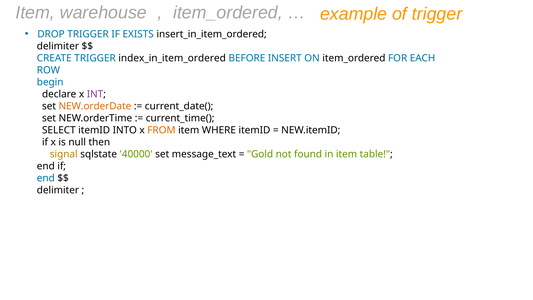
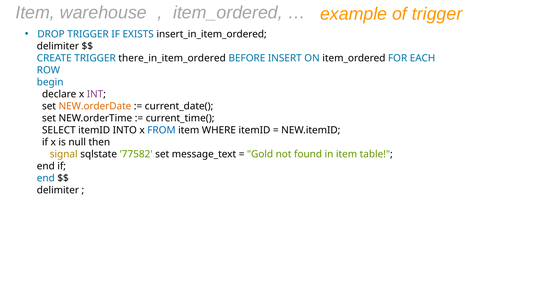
index_in_item_ordered: index_in_item_ordered -> there_in_item_ordered (172, 58)
FROM colour: orange -> blue (161, 130)
40000: 40000 -> 77582 (136, 154)
